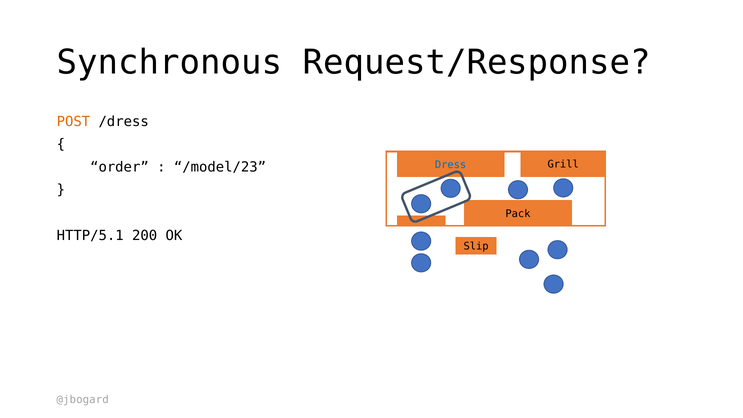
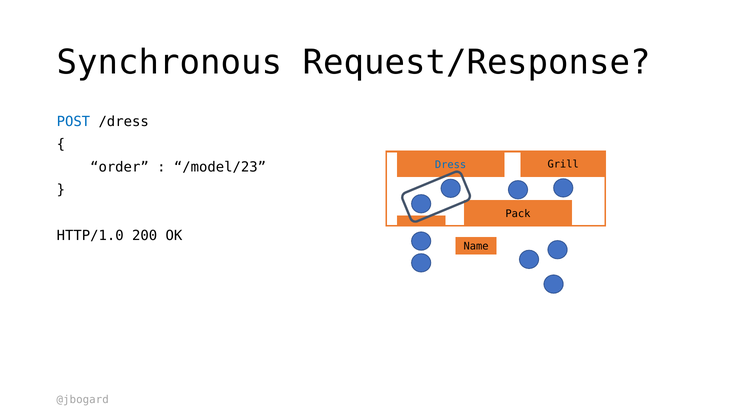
POST colour: orange -> blue (73, 121)
HTTP/5.1: HTTP/5.1 -> HTTP/1.0 (90, 235)
Slip: Slip -> Name (476, 246)
